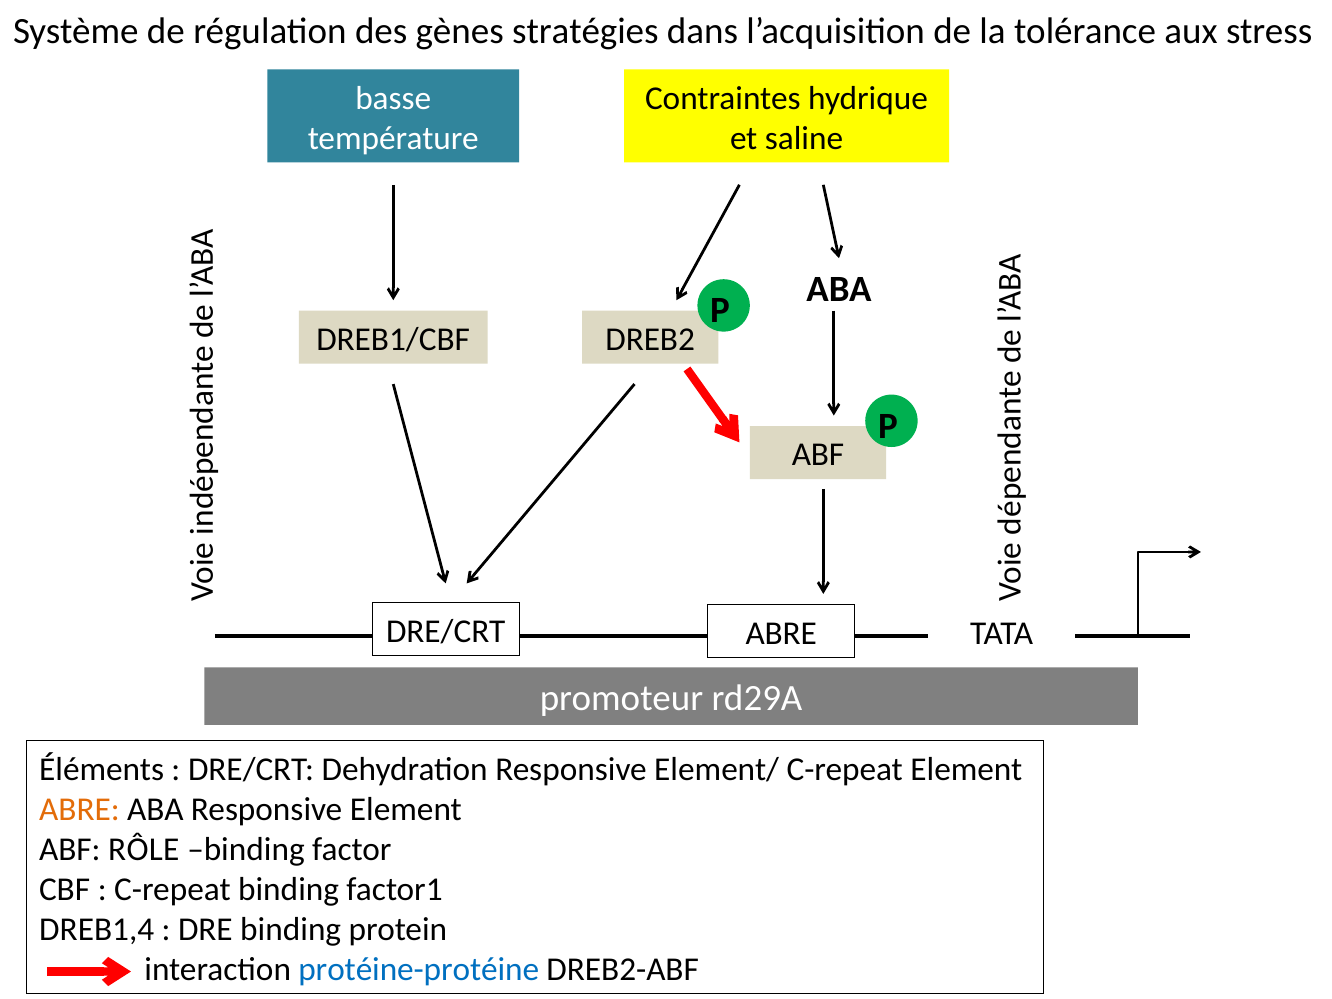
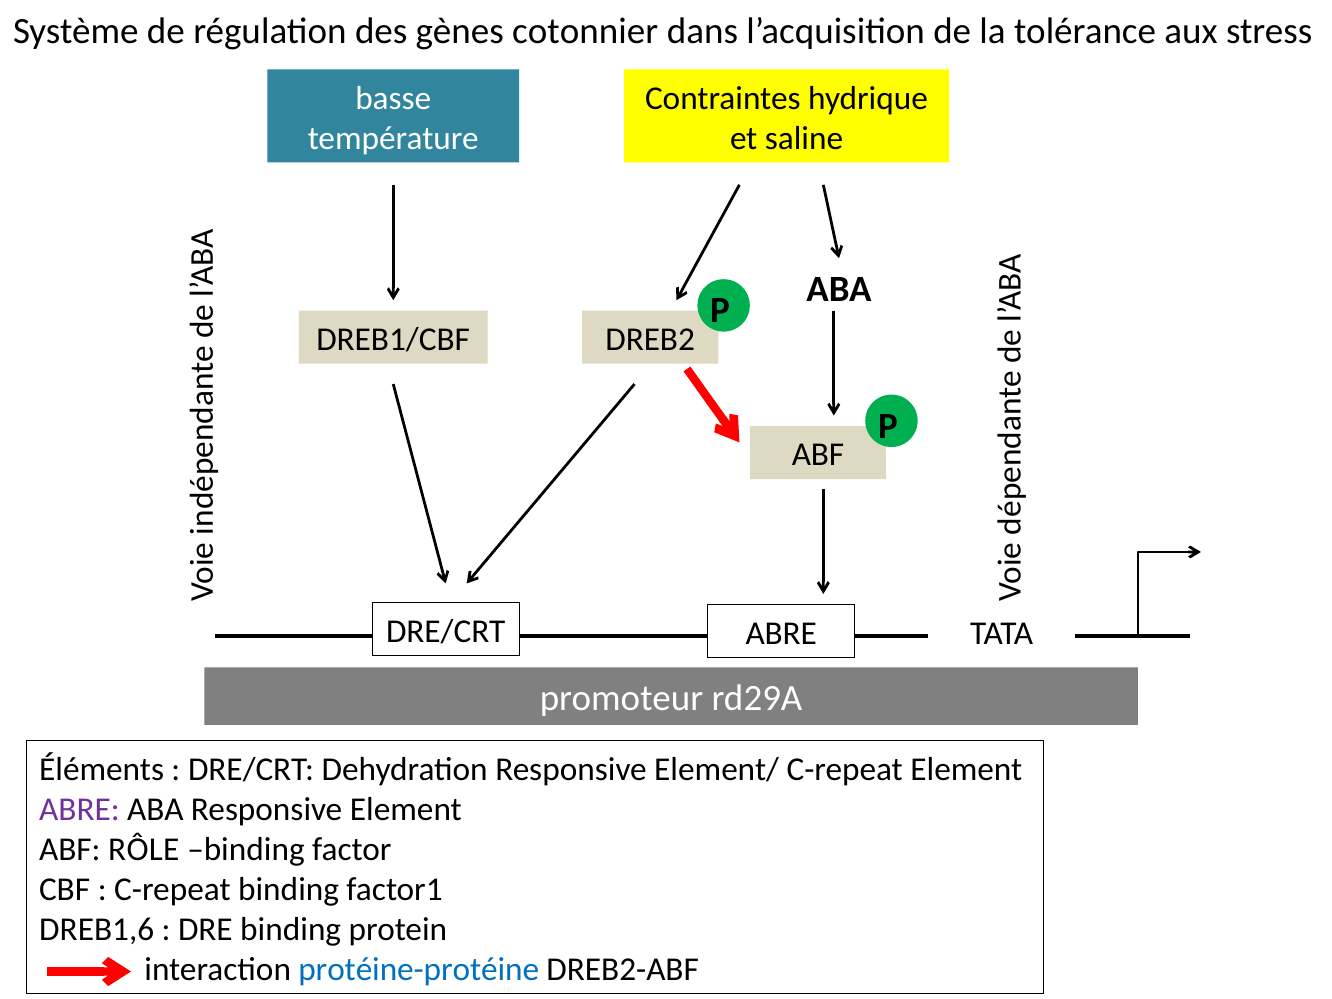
stratégies: stratégies -> cotonnier (585, 31)
ABRE colour: orange -> purple (79, 810)
DREB1,4: DREB1,4 -> DREB1,6 (97, 929)
